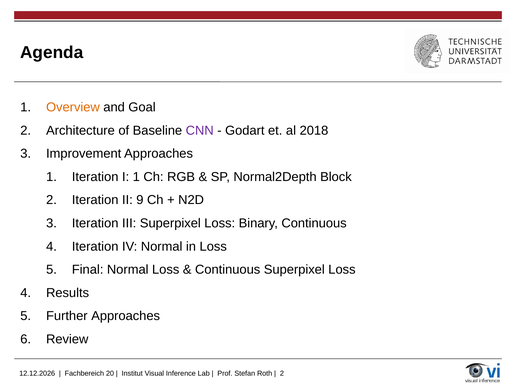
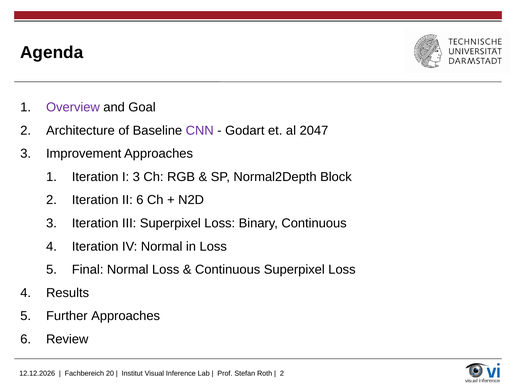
Overview colour: orange -> purple (73, 107)
2018: 2018 -> 2047 (314, 130)
I 1: 1 -> 3 (136, 177)
II 9: 9 -> 6 (140, 200)
